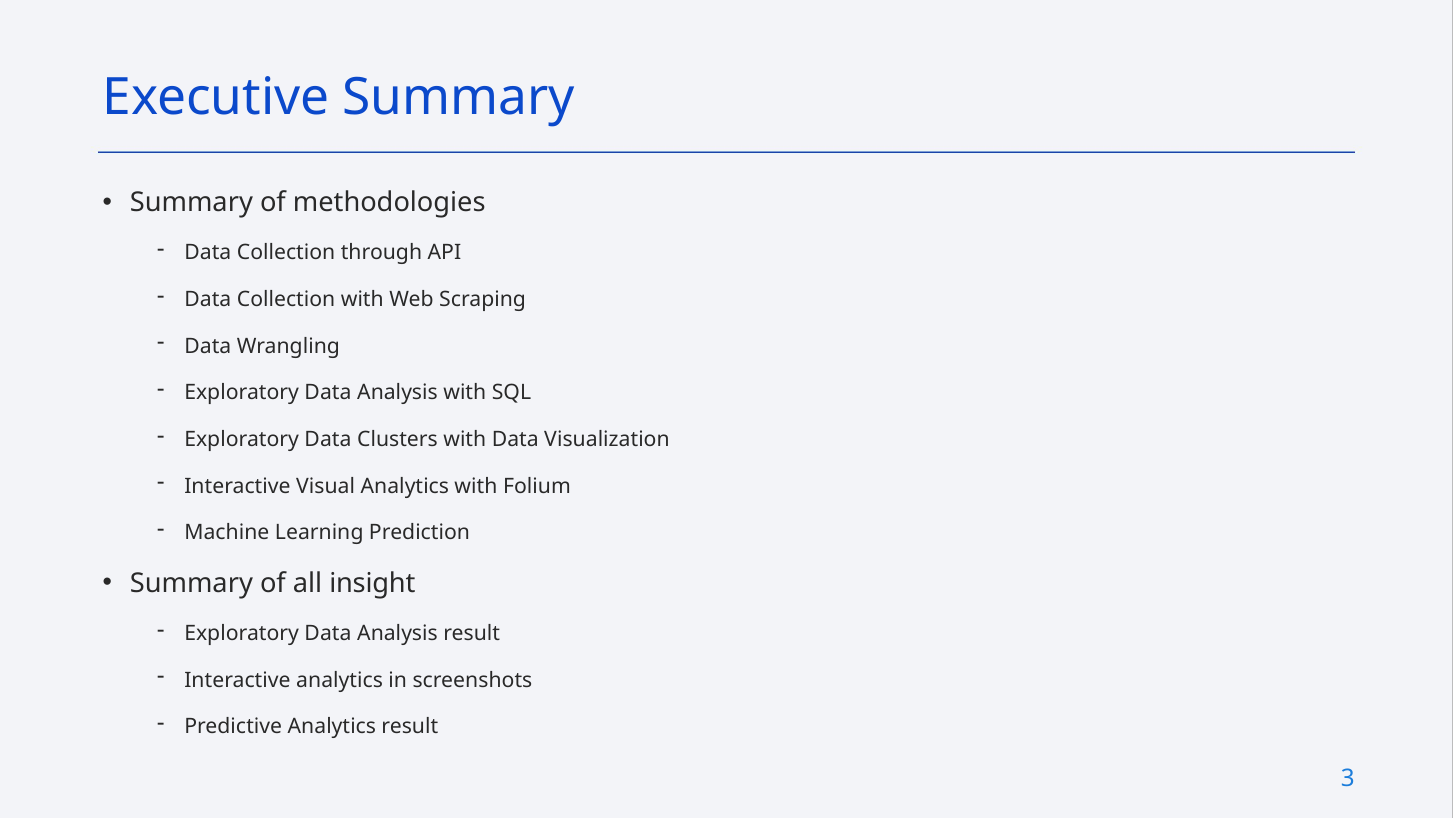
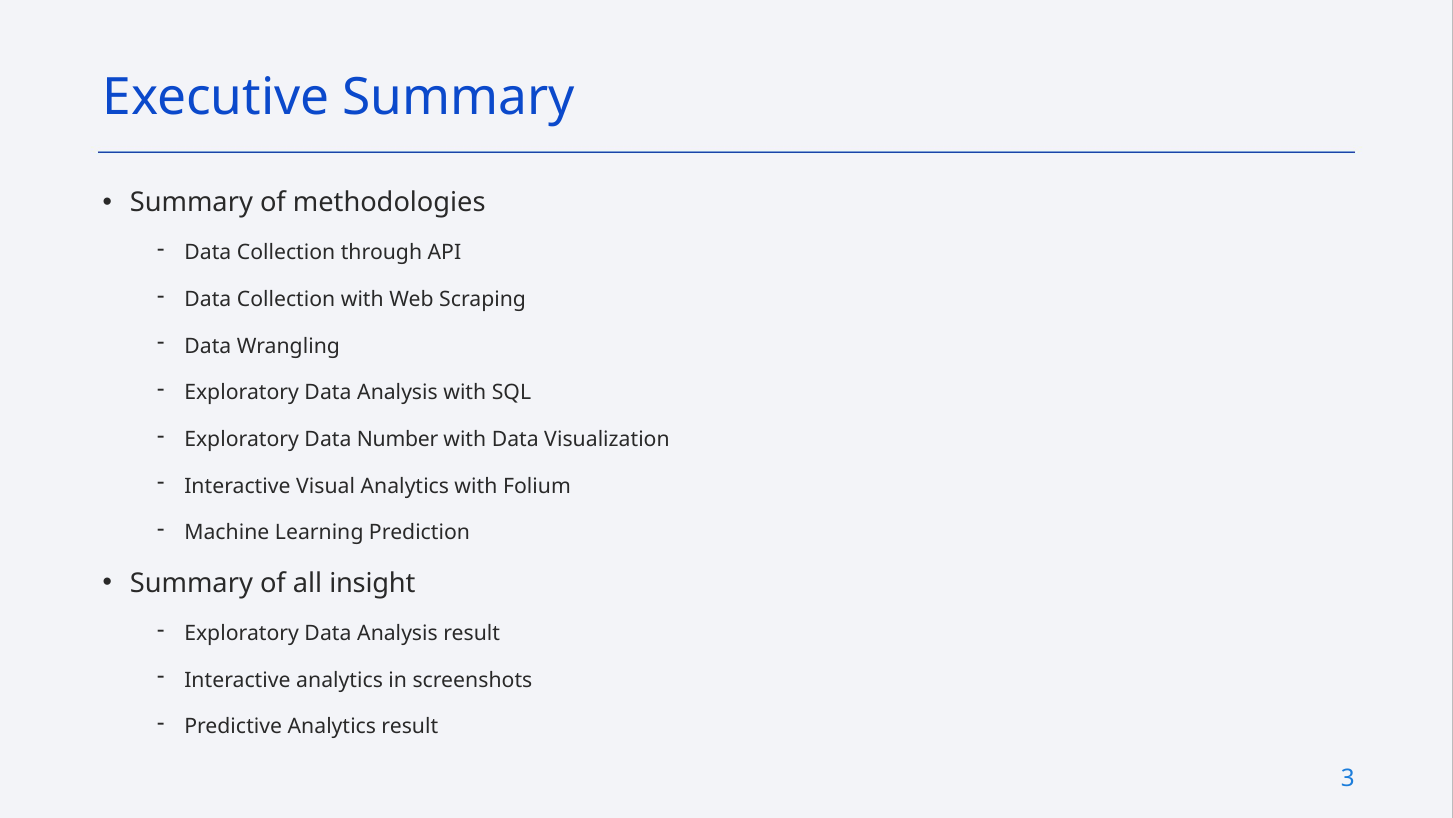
Clusters: Clusters -> Number (398, 439)
